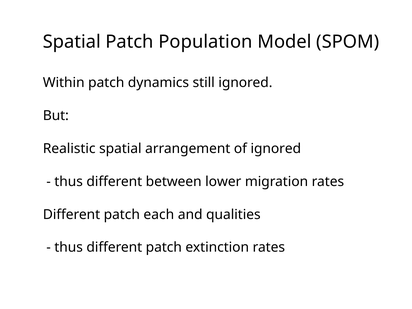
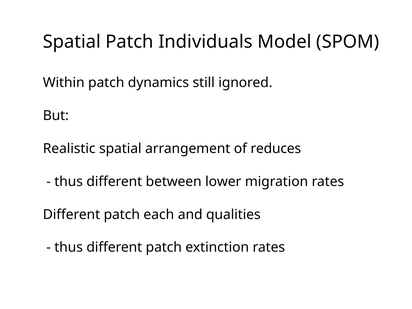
Population: Population -> Individuals (205, 42)
of ignored: ignored -> reduces (276, 149)
